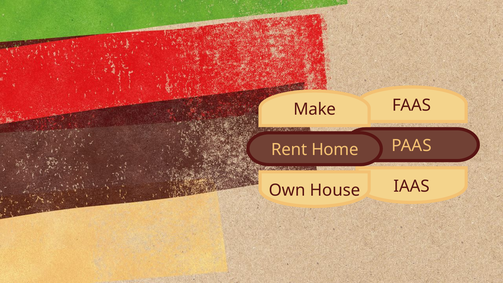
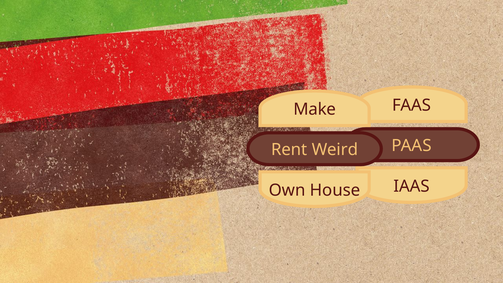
Home: Home -> Weird (335, 150)
